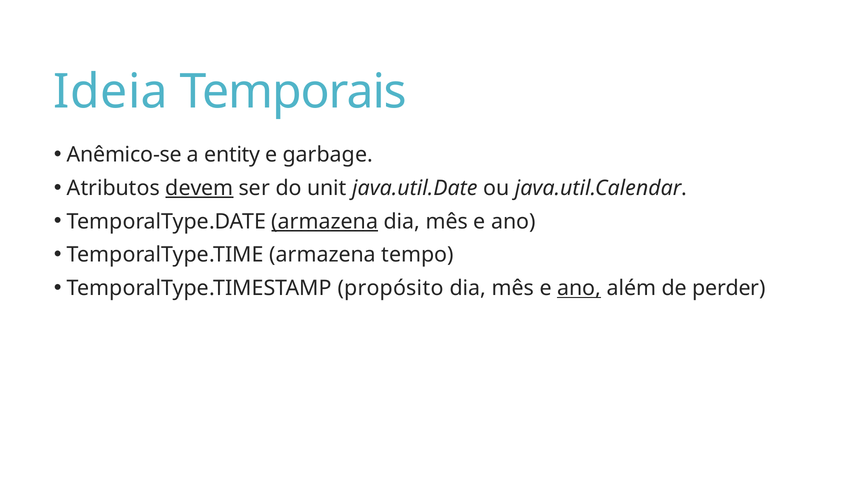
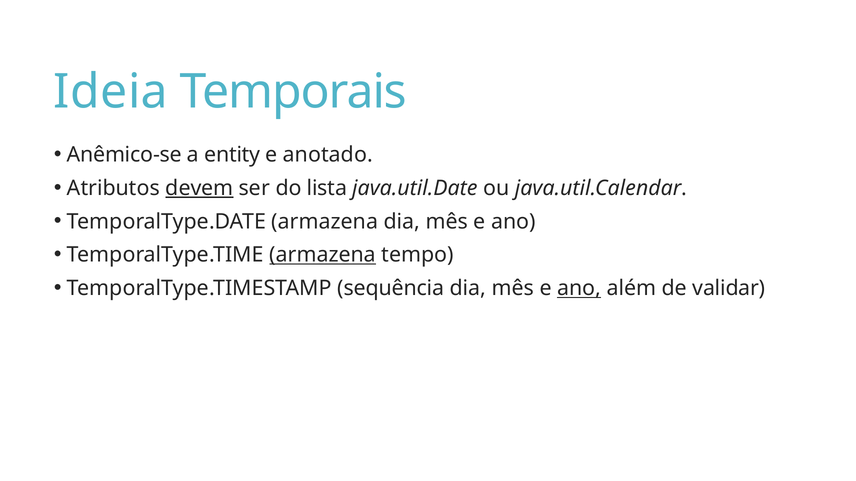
garbage: garbage -> anotado (328, 155)
unit: unit -> lista (327, 188)
armazena underline: present -> none (325, 222)
armazena underline: none -> present (323, 255)
propósito: propósito -> sequência (391, 289)
perder: perder -> validar (729, 289)
